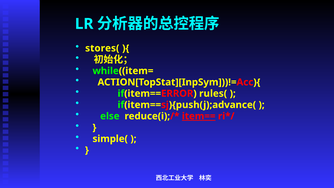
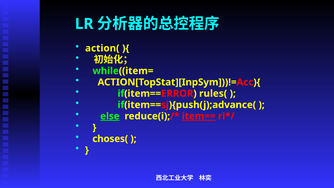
stores(: stores( -> action( (102, 48)
else underline: none -> present (110, 116)
simple(: simple( -> choses( (110, 139)
